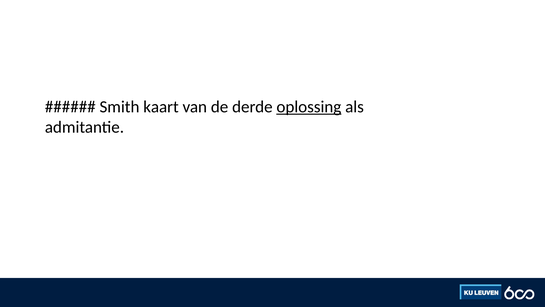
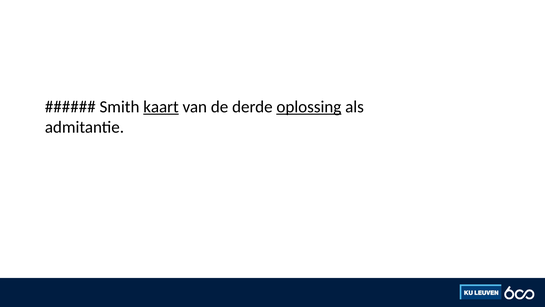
kaart underline: none -> present (161, 107)
